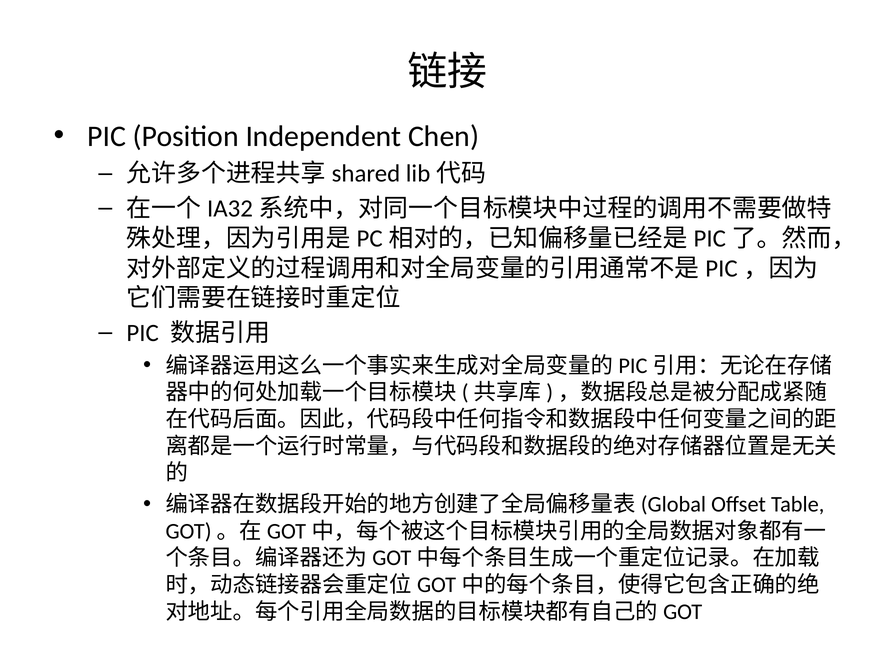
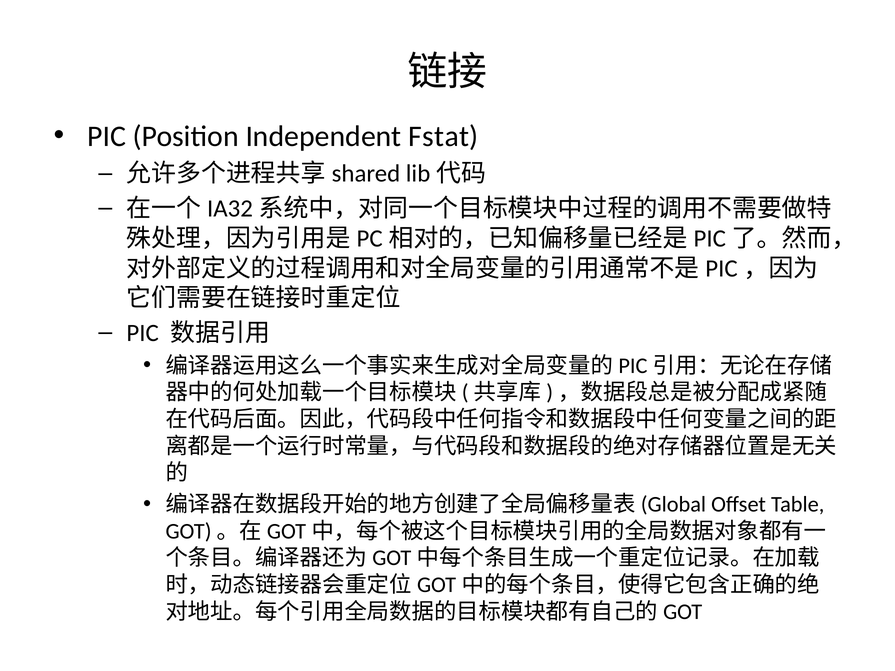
Chen: Chen -> Fstat (443, 136)
